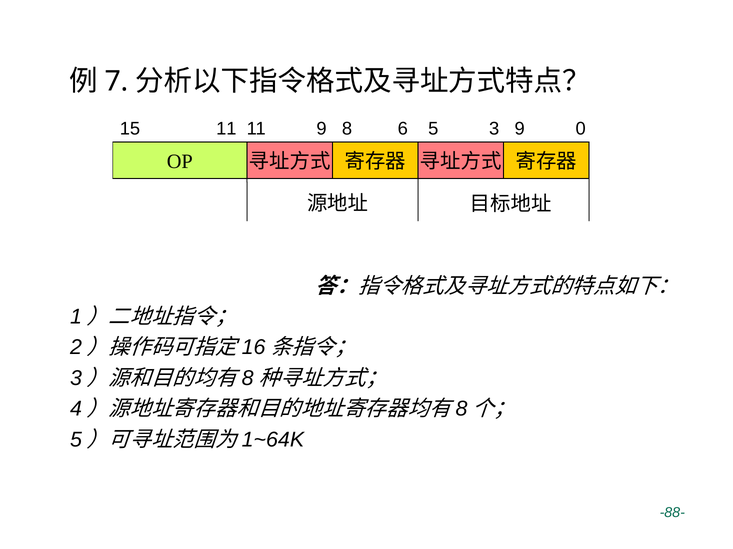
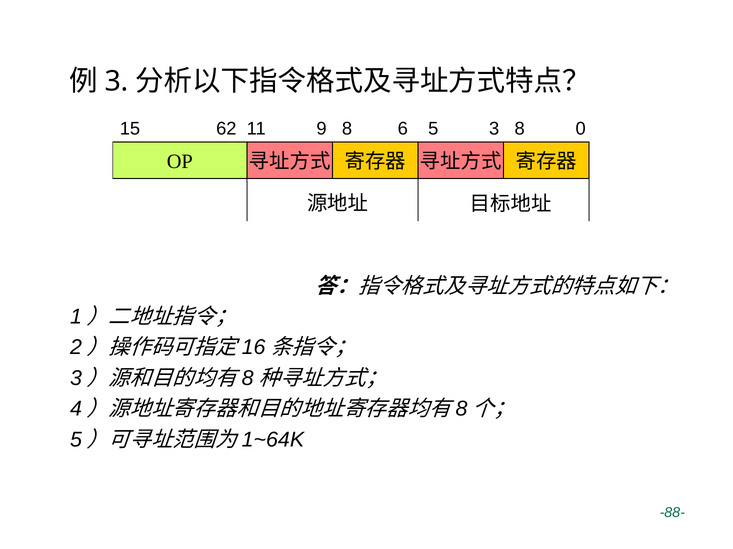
7: 7 -> 3 (117, 82)
15 11: 11 -> 62 (226, 129)
3 9: 9 -> 8 (520, 129)
